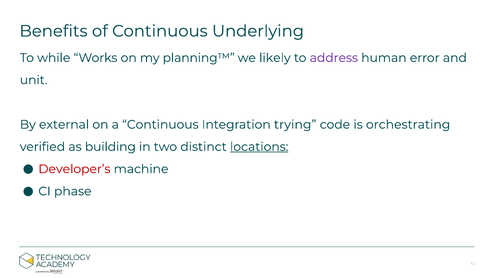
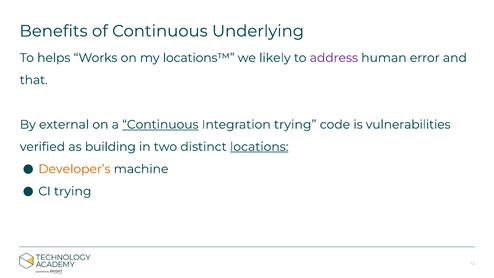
while: while -> helps (54, 58)
planning™: planning™ -> locations™ (199, 58)
unit: unit -> that (34, 80)
Continuous underline: none -> present (160, 125)
orchestrating: orchestrating -> vulnerabilities (408, 125)
Developer’s colour: red -> orange (74, 169)
CI phase: phase -> trying (73, 191)
